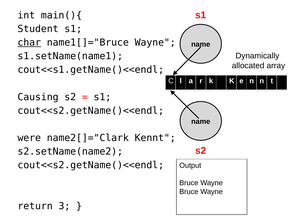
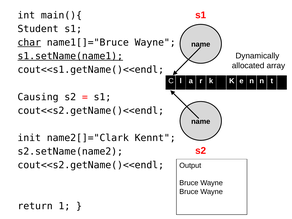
s1.setName(name1 underline: none -> present (70, 56)
were: were -> init (29, 138)
3: 3 -> 1 (64, 206)
